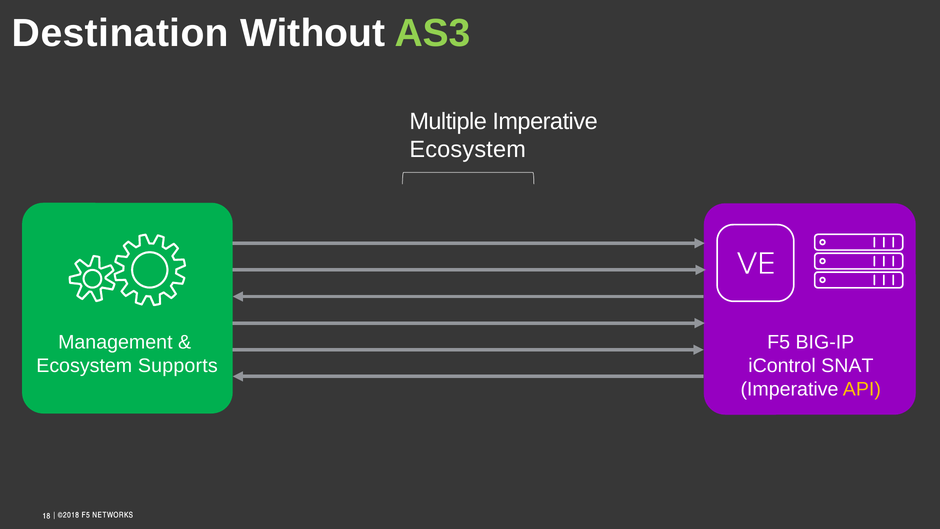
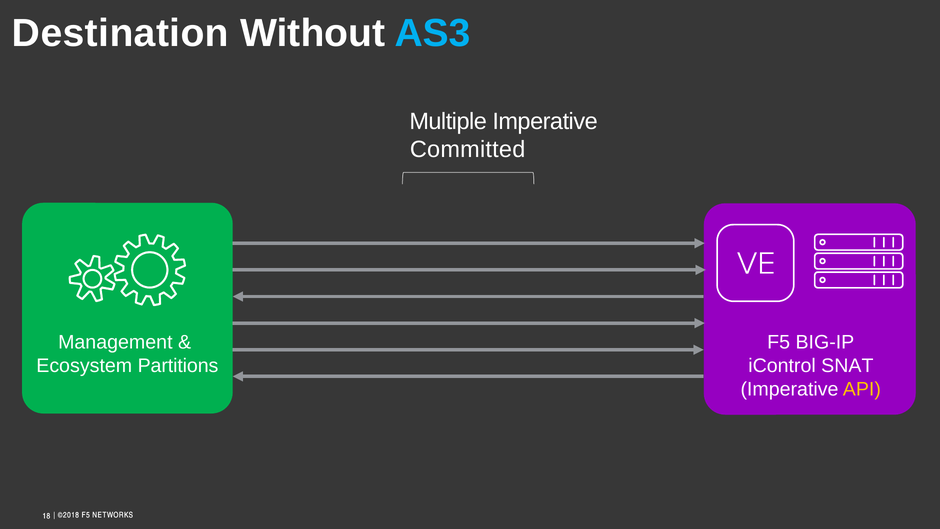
AS3 colour: light green -> light blue (433, 33)
Ecosystem: Ecosystem -> Committed (468, 150)
Supports: Supports -> Partitions (178, 366)
